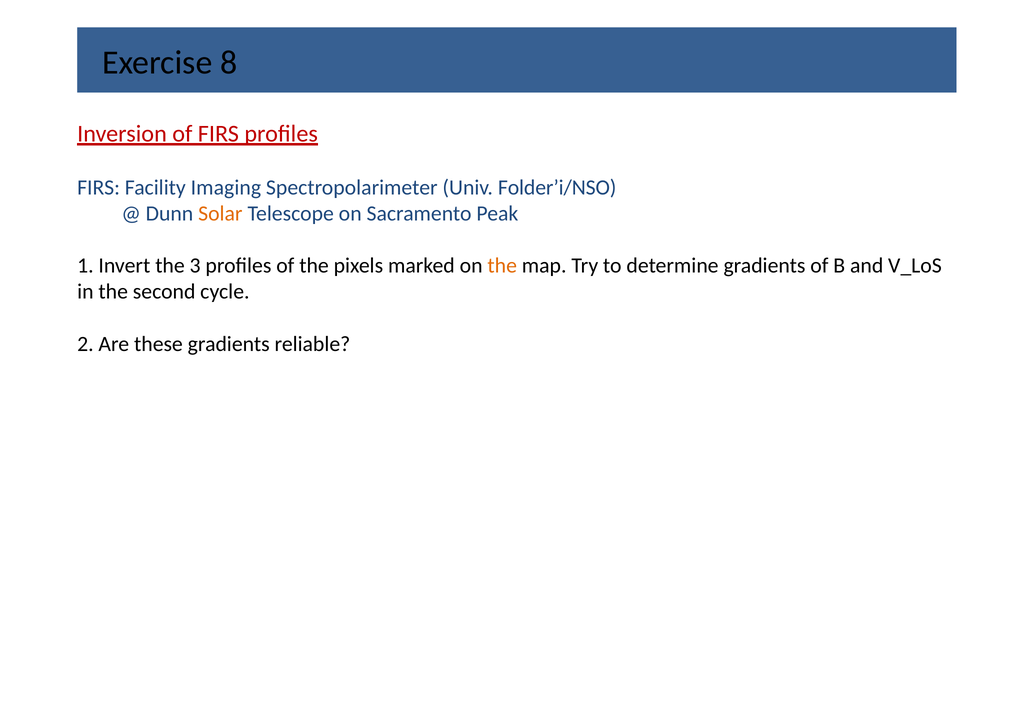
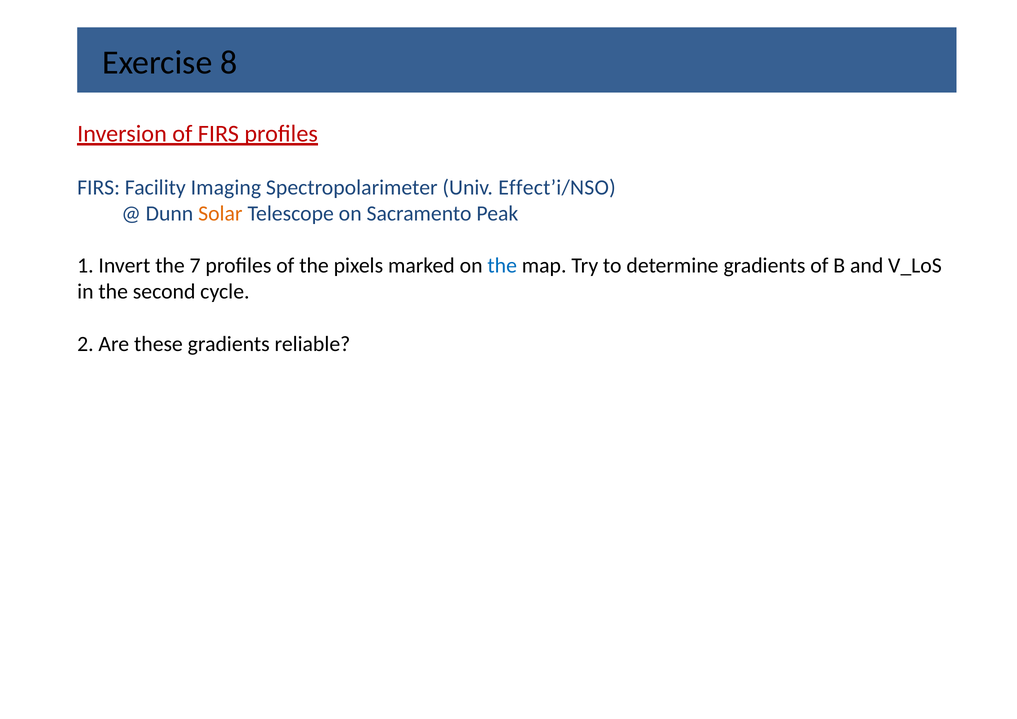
Folder’i/NSO: Folder’i/NSO -> Effect’i/NSO (557, 187)
3: 3 -> 7 (195, 266)
the colour: orange -> blue (502, 266)
